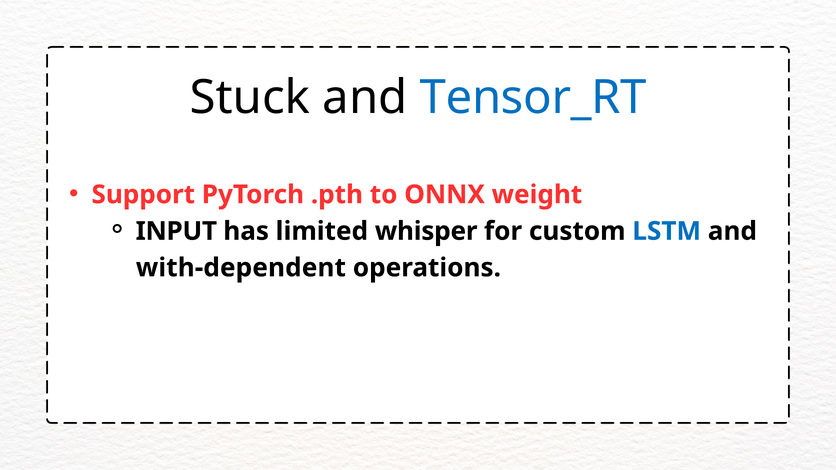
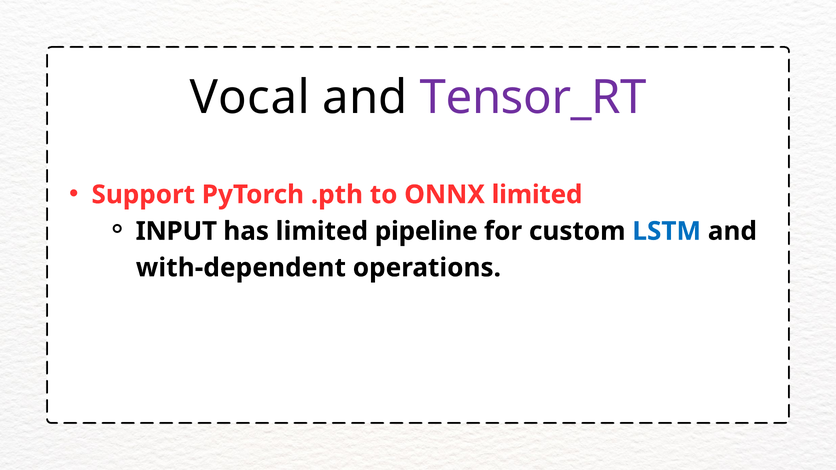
Stuck: Stuck -> Vocal (250, 98)
Tensor_RT colour: blue -> purple (533, 98)
ONNX weight: weight -> limited (537, 195)
whisper: whisper -> pipeline (426, 231)
